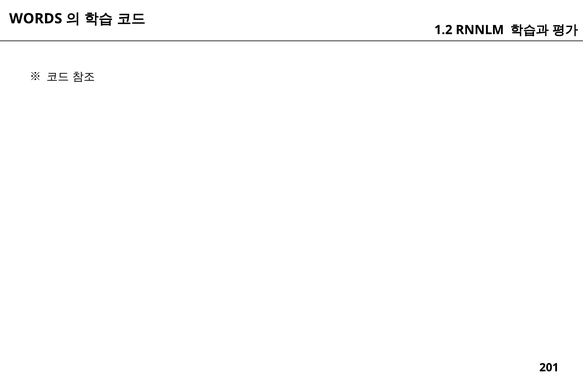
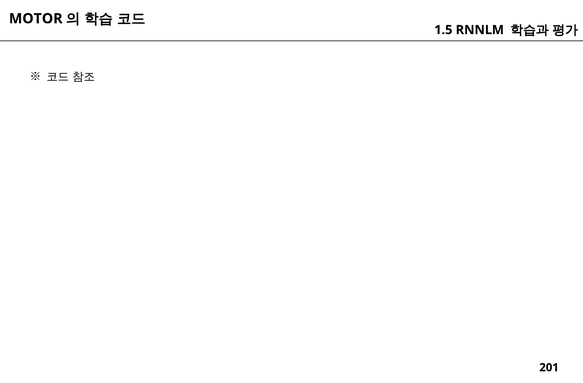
WORDS: WORDS -> MOTOR (36, 19)
1.2: 1.2 -> 1.5 (443, 30)
